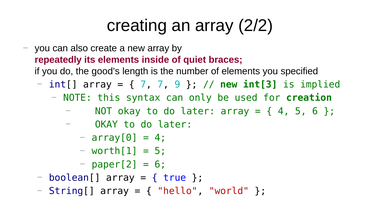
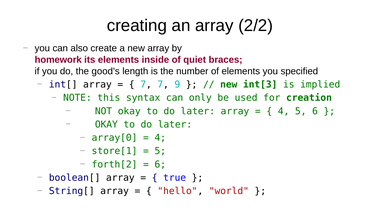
repeatedly: repeatedly -> homework (58, 60)
worth[1: worth[1 -> store[1 (115, 151)
paper[2: paper[2 -> forth[2 (115, 164)
